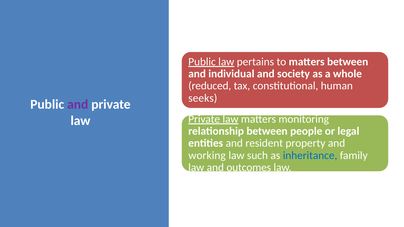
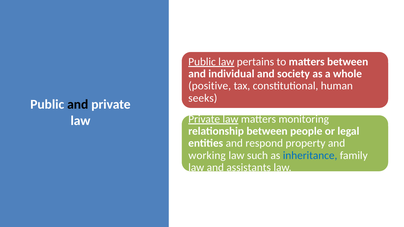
reduced: reduced -> positive (210, 86)
and colour: purple -> black (78, 105)
resident: resident -> respond (264, 143)
outcomes: outcomes -> assistants (249, 168)
